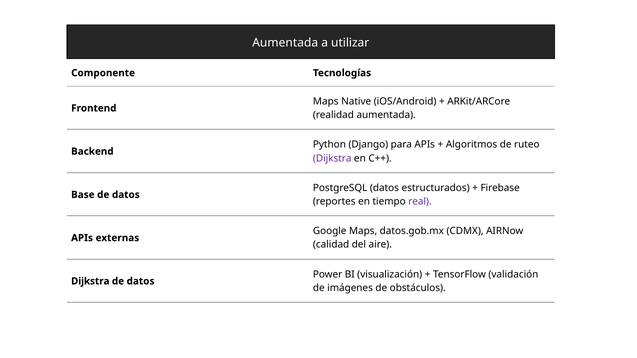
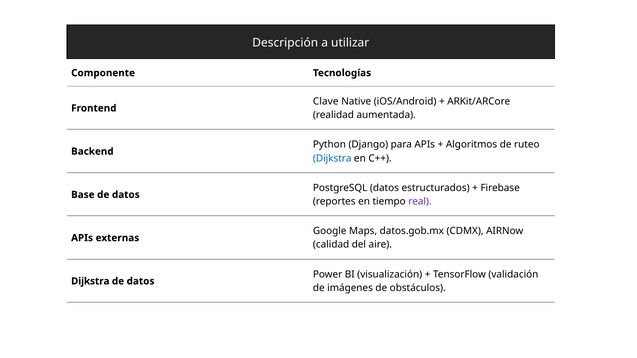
Aumentada: Aumentada -> Descripción (285, 43)
Maps: Maps -> Clave (326, 101)
Dijkstra colour: purple -> blue (332, 158)
